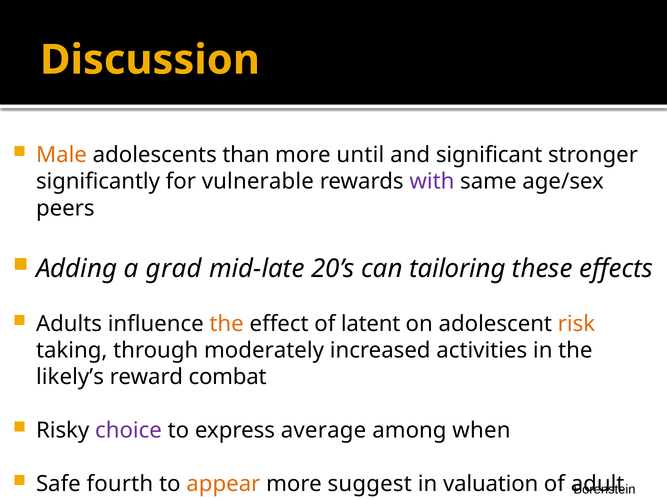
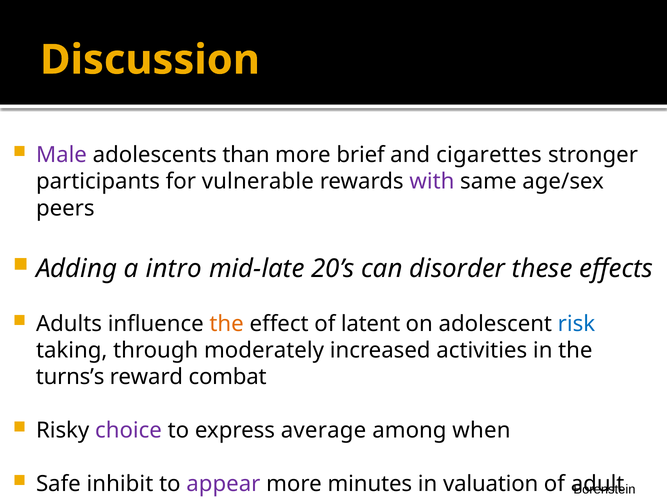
Male colour: orange -> purple (61, 155)
until: until -> brief (361, 155)
significant: significant -> cigarettes (489, 155)
significantly: significantly -> participants (98, 182)
grad: grad -> intro (174, 269)
tailoring: tailoring -> disorder (457, 269)
risk colour: orange -> blue (576, 324)
likely’s: likely’s -> turns’s (70, 377)
fourth: fourth -> inhibit (120, 484)
appear colour: orange -> purple (223, 484)
suggest: suggest -> minutes (370, 484)
